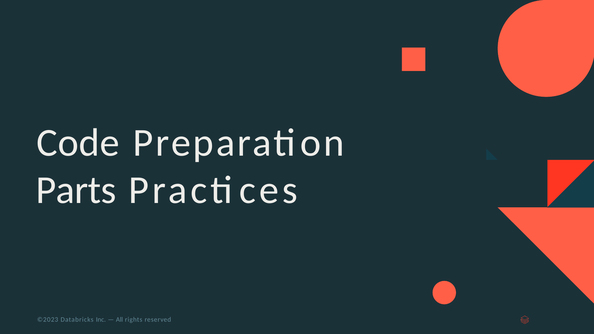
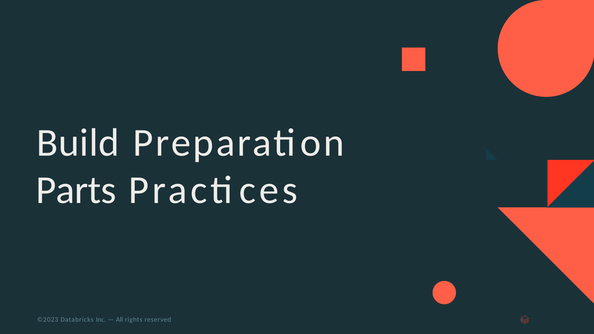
Code: Code -> Build (78, 143)
